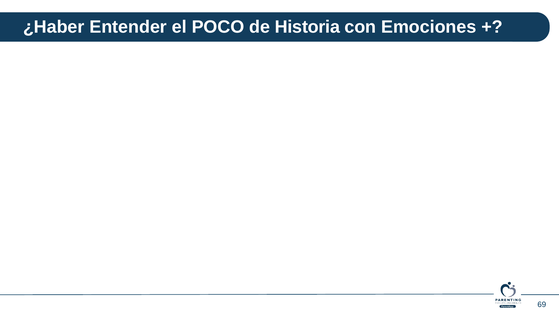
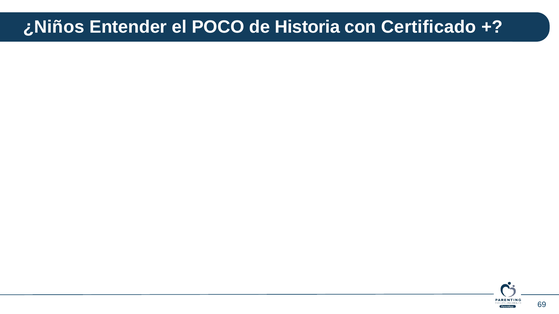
¿Haber: ¿Haber -> ¿Niños (54, 27)
Emociones: Emociones -> Certificado (429, 27)
